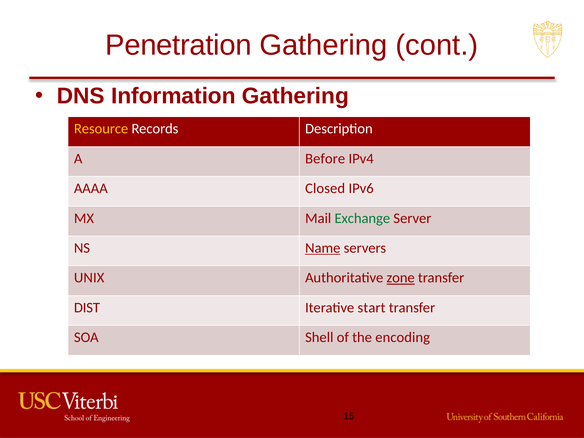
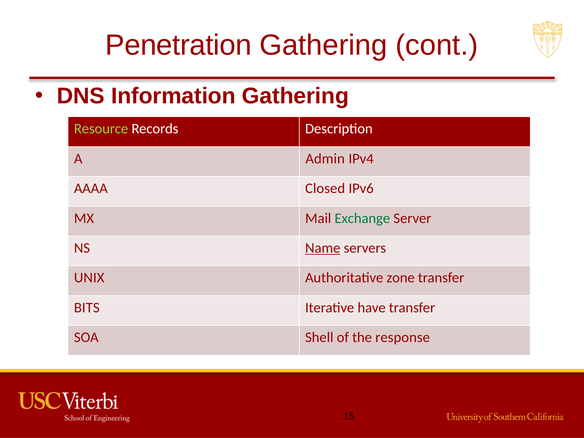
Resource colour: yellow -> light green (101, 129)
Before: Before -> Admin (325, 159)
zone underline: present -> none (401, 278)
DIST: DIST -> BITS (87, 308)
start: start -> have (372, 308)
encoding: encoding -> response (403, 337)
